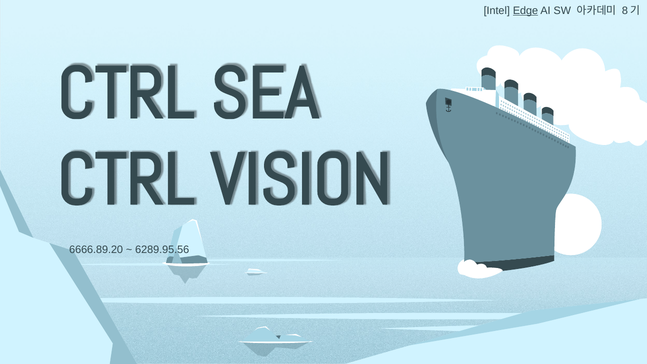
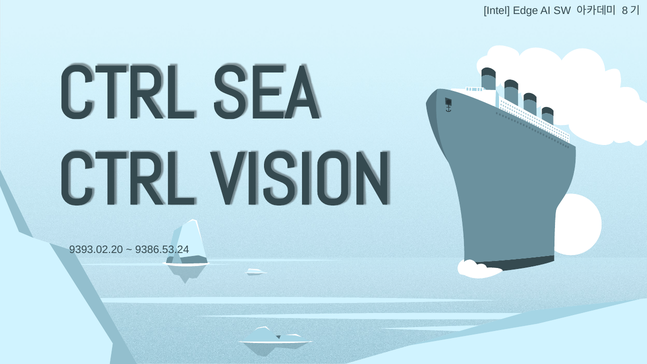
Edge underline: present -> none (525, 11)
6666.89.20: 6666.89.20 -> 9393.02.20 (96, 250)
6289.95.56: 6289.95.56 -> 9386.53.24 (162, 250)
